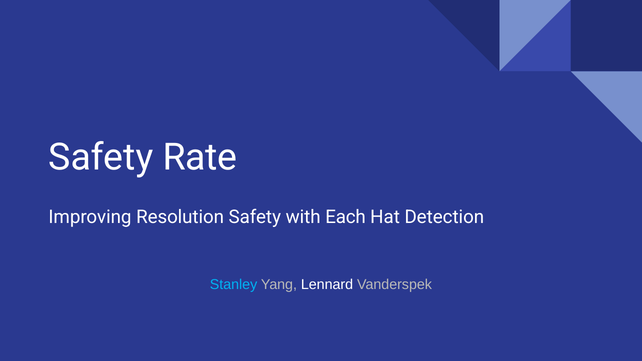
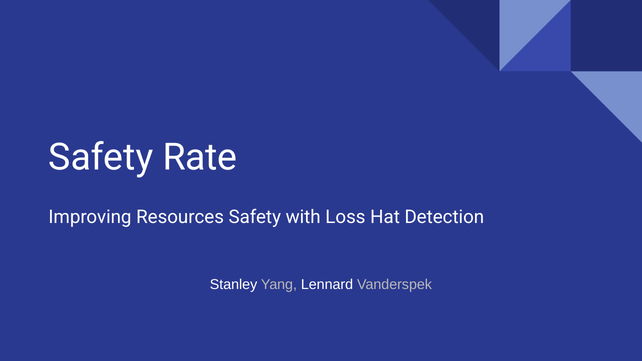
Resolution: Resolution -> Resources (180, 217)
Each: Each -> Loss (345, 217)
Stanley colour: light blue -> white (234, 285)
